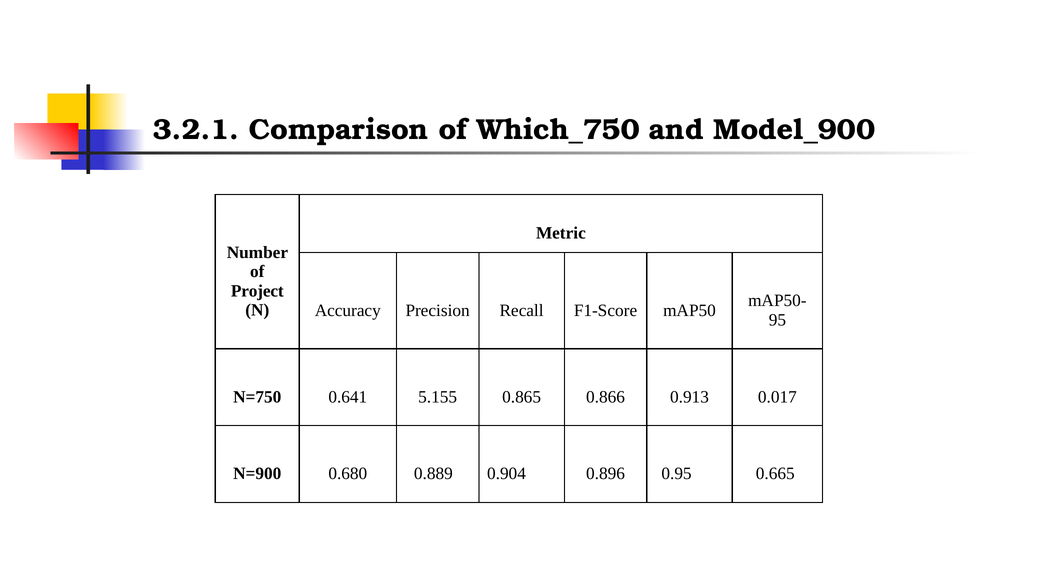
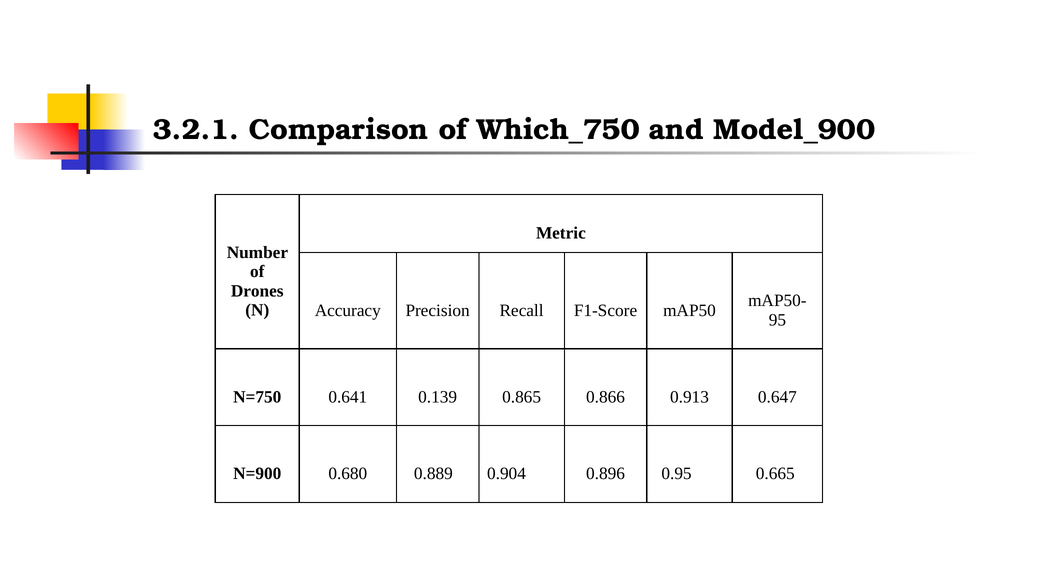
Project: Project -> Drones (257, 291)
5.155: 5.155 -> 0.139 (438, 397)
0.017: 0.017 -> 0.647 (777, 397)
